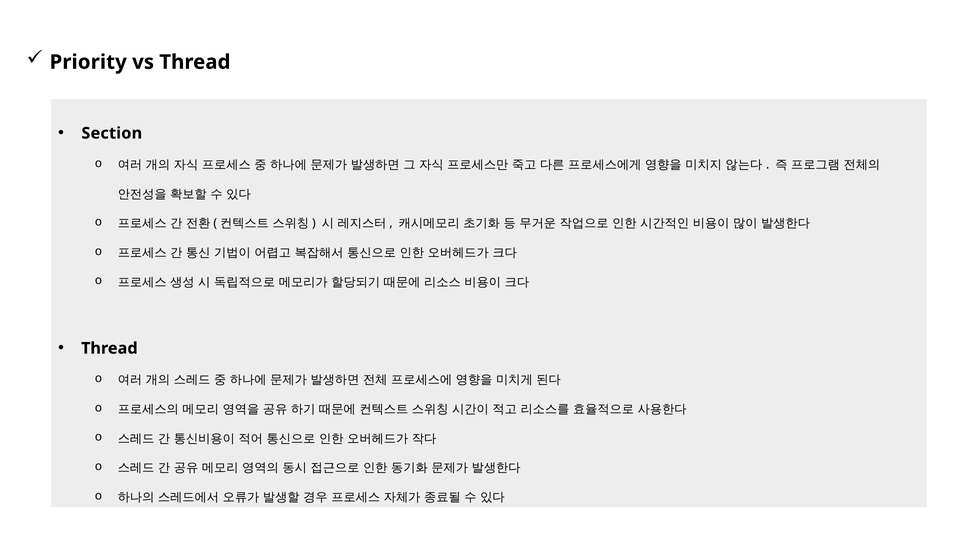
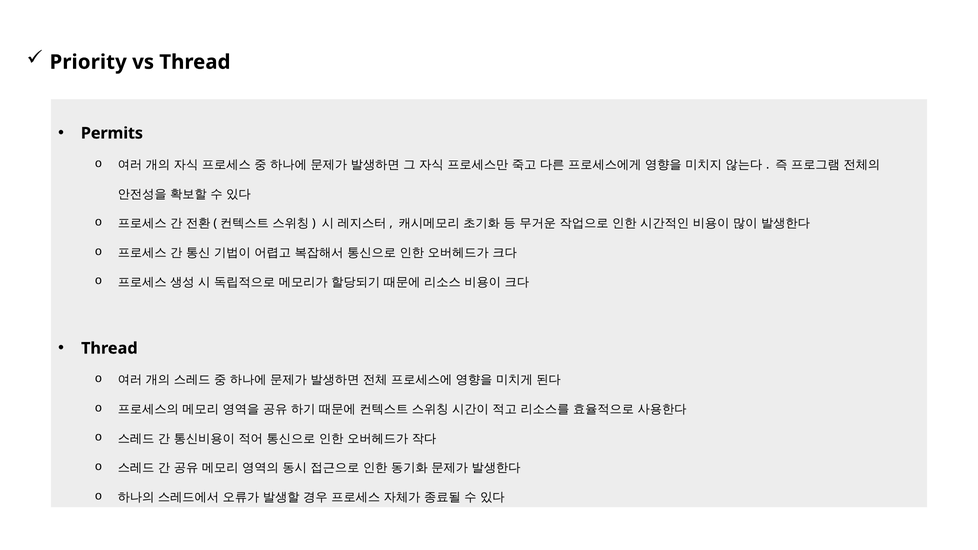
Section: Section -> Permits (112, 133)
